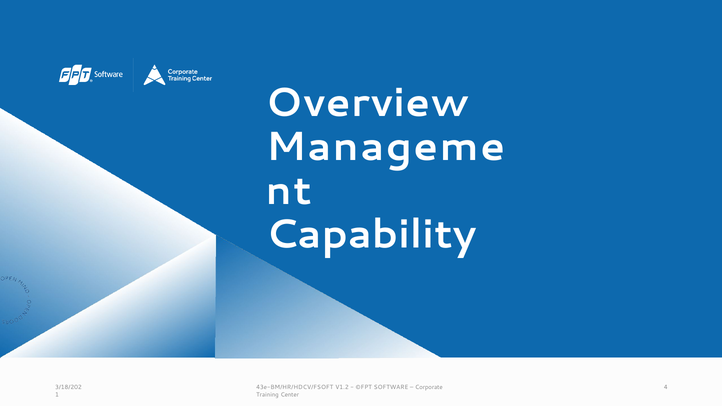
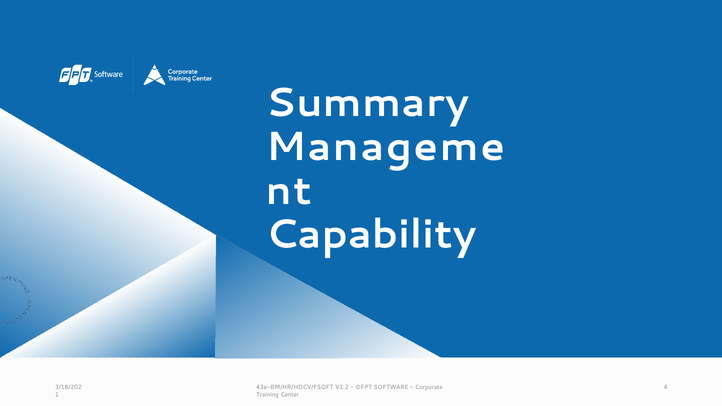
Overview: Overview -> Summary (367, 103)
